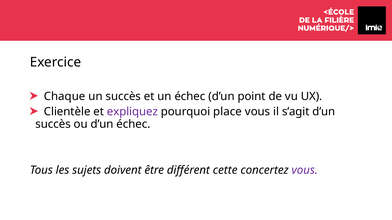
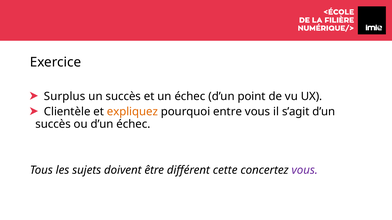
Chaque: Chaque -> Surplus (65, 97)
expliquez colour: purple -> orange (132, 112)
place: place -> entre (228, 112)
